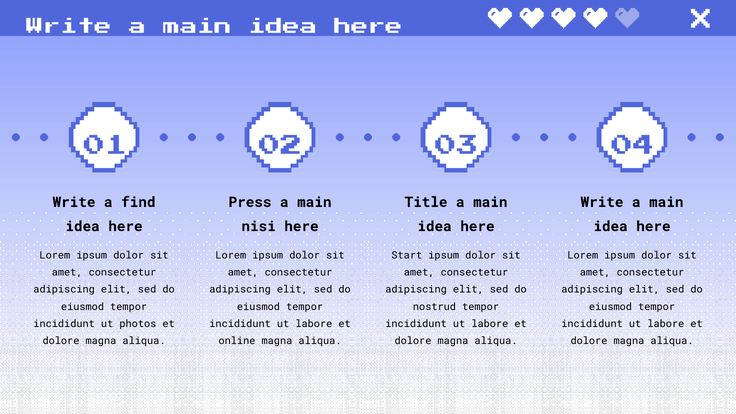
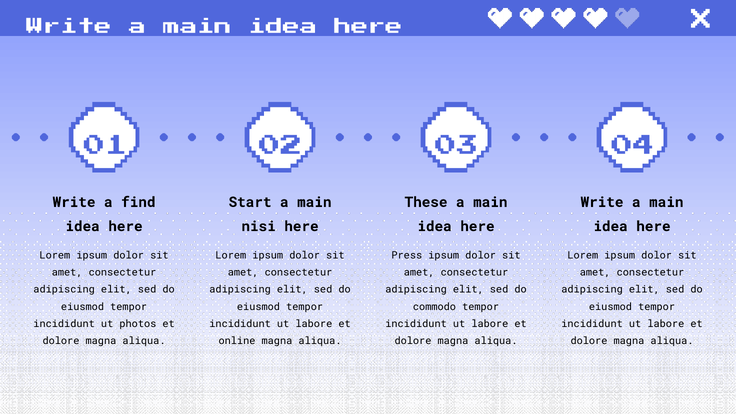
Press: Press -> Start (250, 202)
Title: Title -> These (426, 202)
Start: Start -> Press (407, 255)
nostrud: nostrud -> commodo (434, 307)
